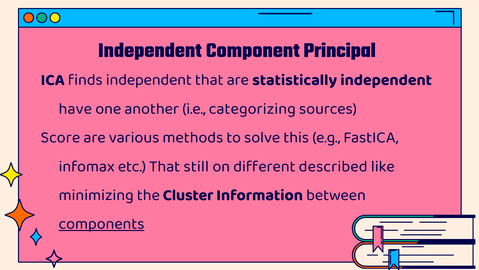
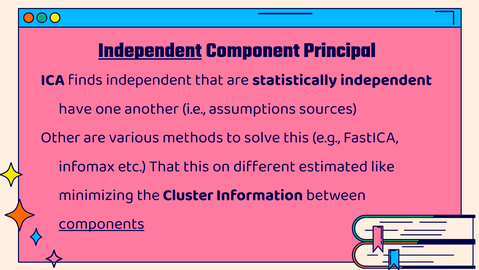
Independent underline: none -> present (150, 50)
categorizing: categorizing -> assumptions (252, 108)
Score: Score -> Other (61, 137)
That still: still -> this (196, 166)
described: described -> estimated (333, 166)
